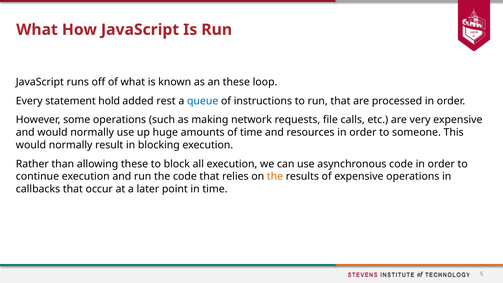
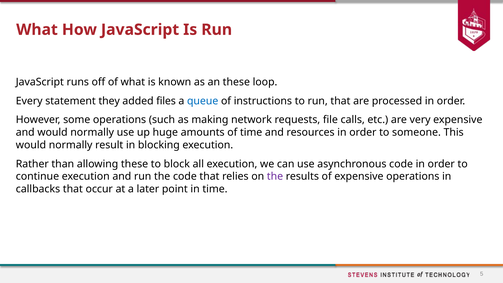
hold: hold -> they (109, 101)
rest: rest -> files (166, 101)
the colour: orange -> purple (275, 176)
